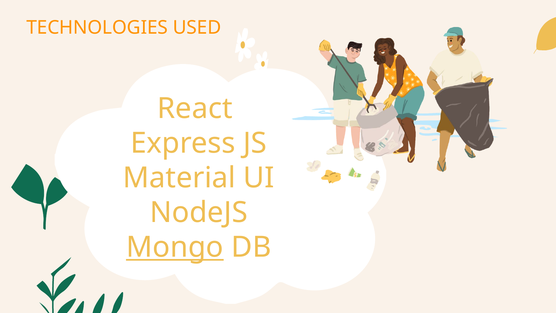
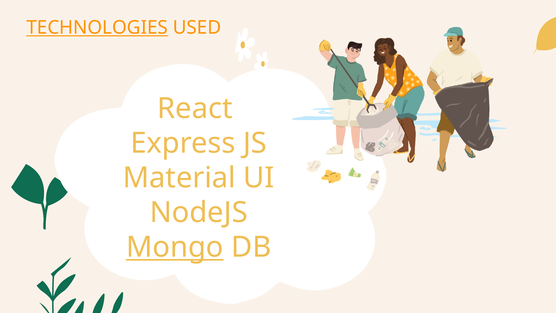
TECHNOLOGIES underline: none -> present (97, 28)
